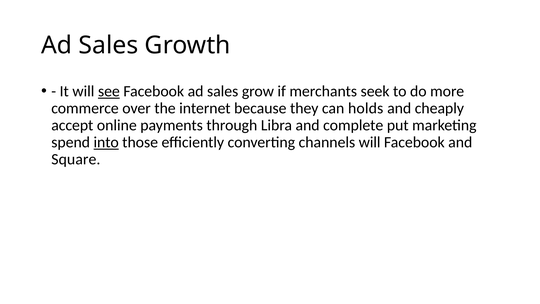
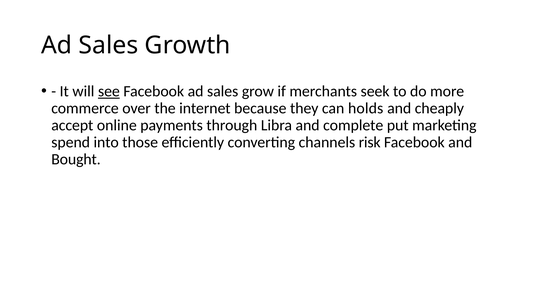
into underline: present -> none (106, 142)
channels will: will -> risk (370, 142)
Square: Square -> Bought (76, 159)
